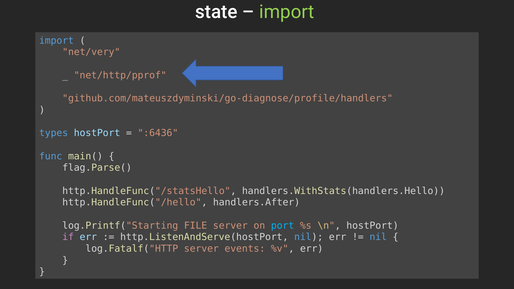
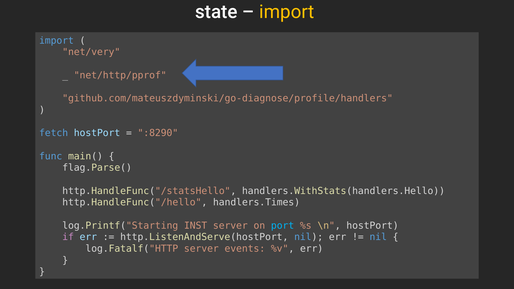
import colour: light green -> yellow (287, 12)
types: types -> fetch (54, 133)
:6436: :6436 -> :8290 (158, 133)
handlers.After: handlers.After -> handlers.Times (257, 202)
FILE: FILE -> INST (196, 226)
